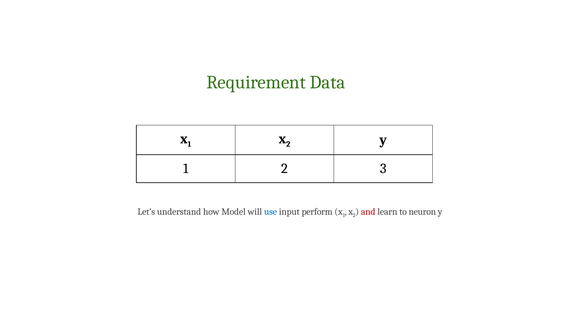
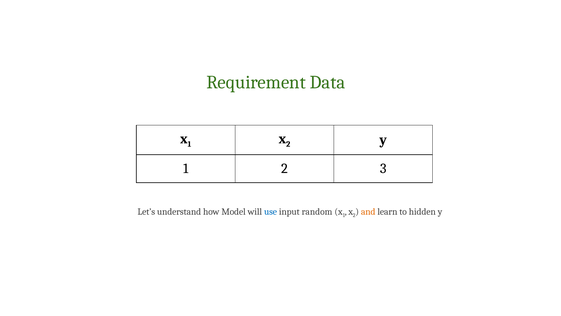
perform: perform -> random (317, 211)
and colour: red -> orange (368, 211)
neuron: neuron -> hidden (422, 211)
